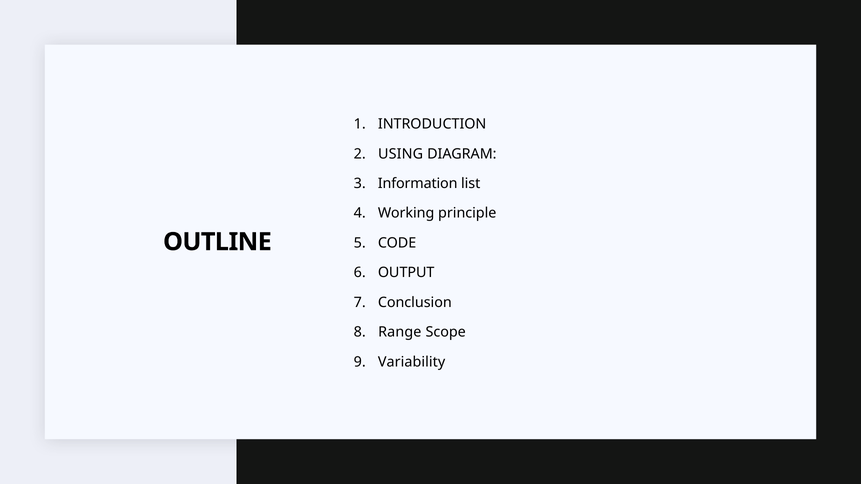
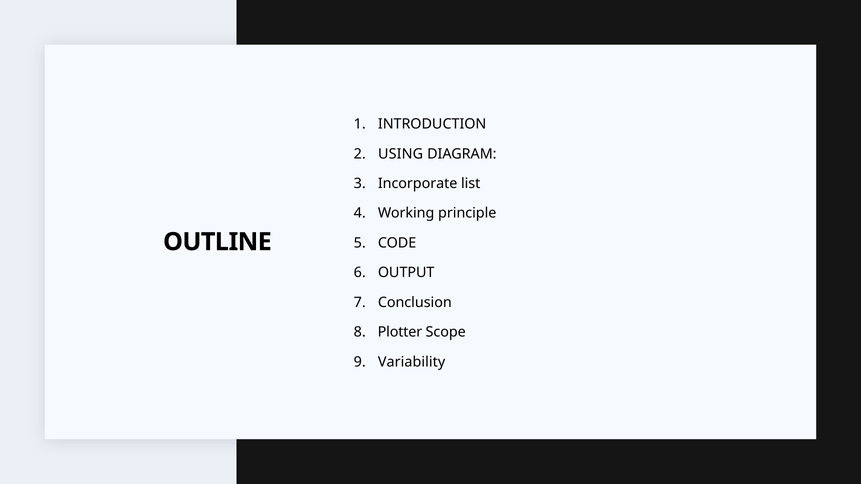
Information: Information -> Incorporate (418, 184)
Range: Range -> Plotter (400, 332)
